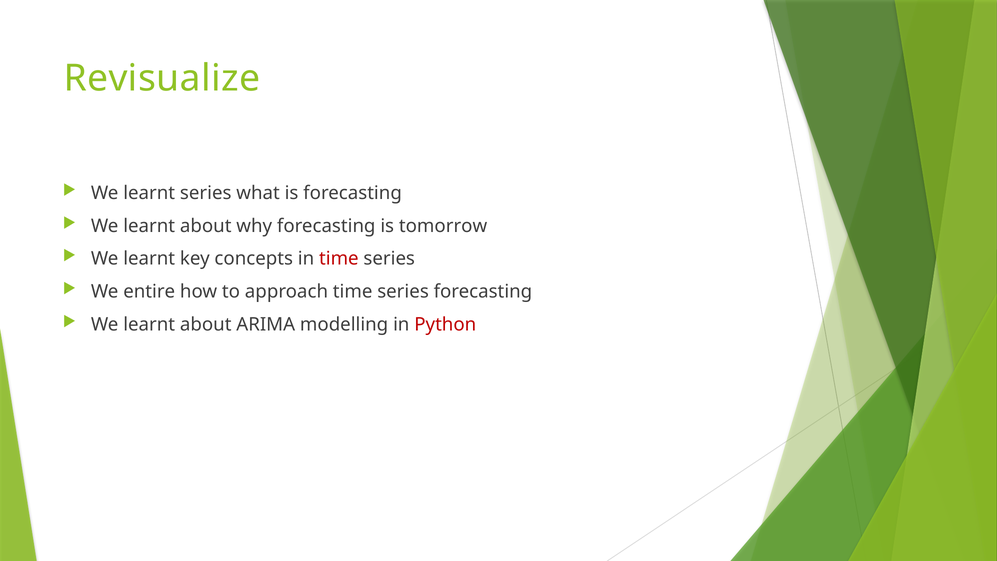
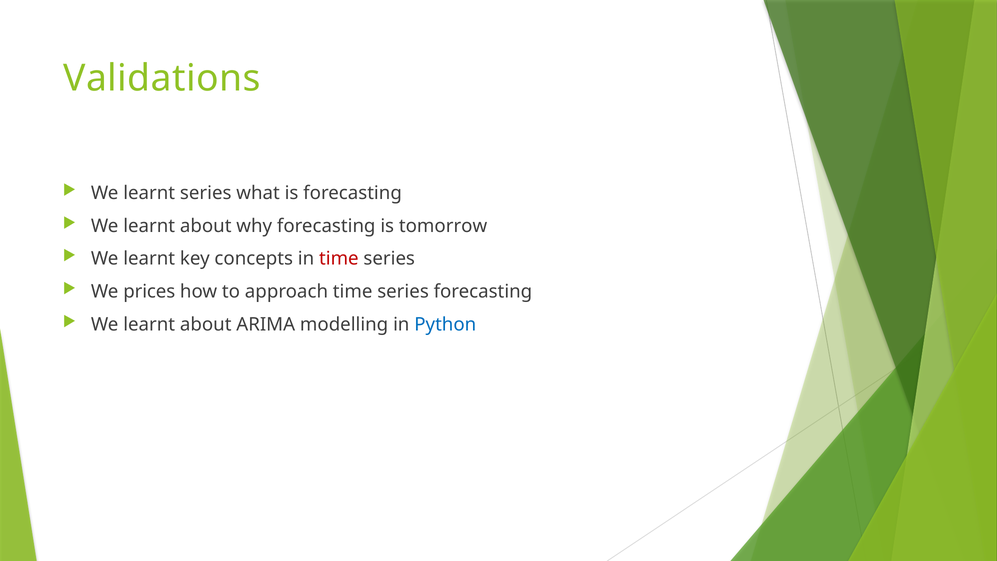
Revisualize: Revisualize -> Validations (162, 79)
entire: entire -> prices (149, 291)
Python colour: red -> blue (445, 324)
